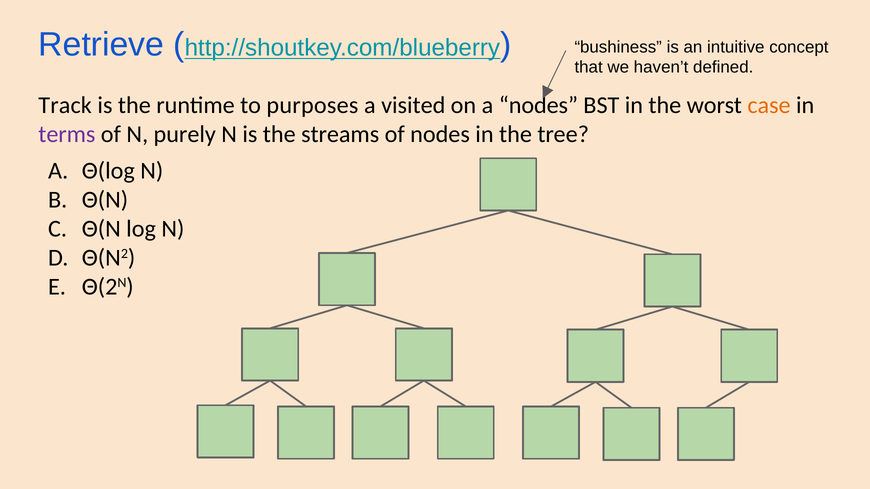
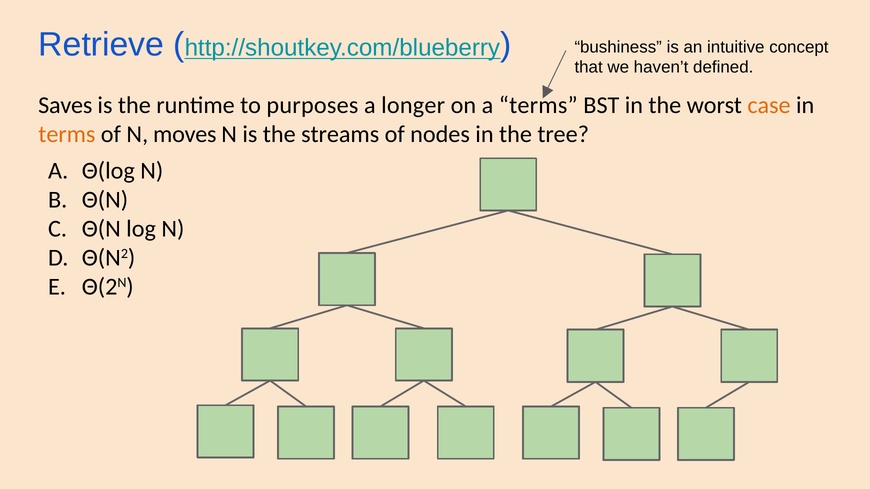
Track: Track -> Saves (65, 106)
visited: visited -> longer (413, 106)
a nodes: nodes -> terms (538, 106)
terms colour: purple -> orange (67, 135)
purely: purely -> moves (185, 135)
